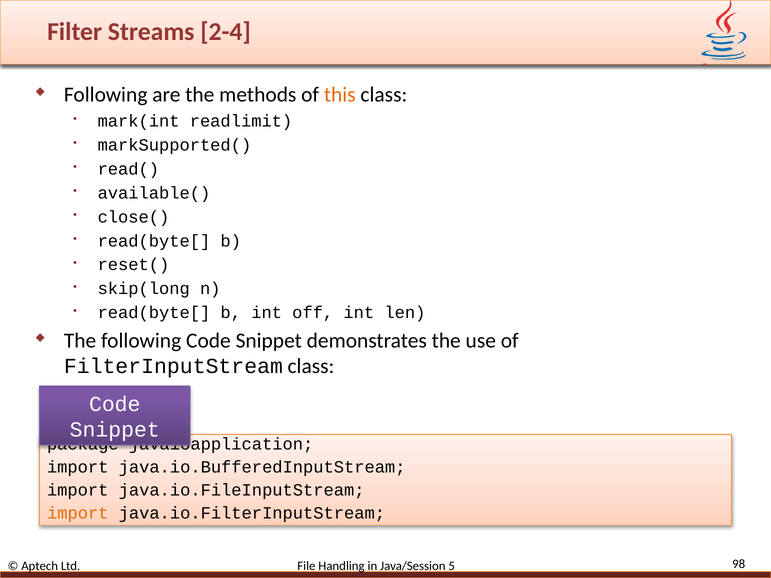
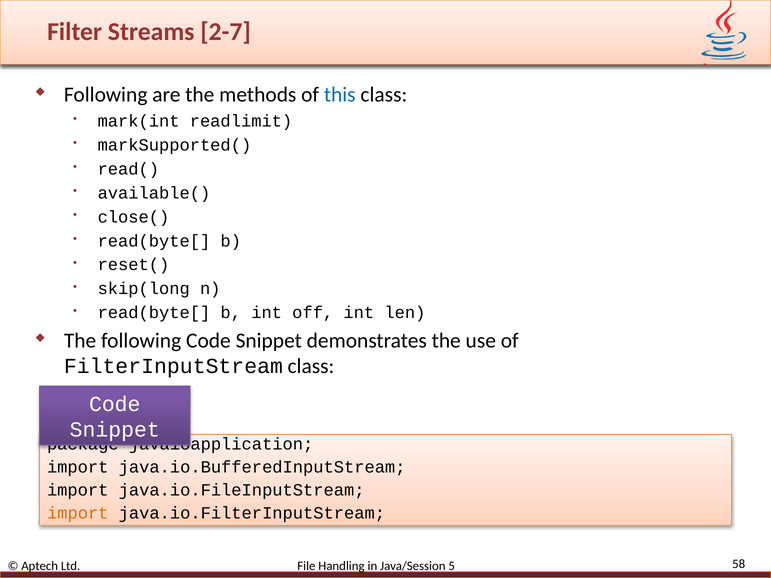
2-4: 2-4 -> 2-7 (226, 32)
this colour: orange -> blue (340, 95)
98: 98 -> 58 (739, 564)
